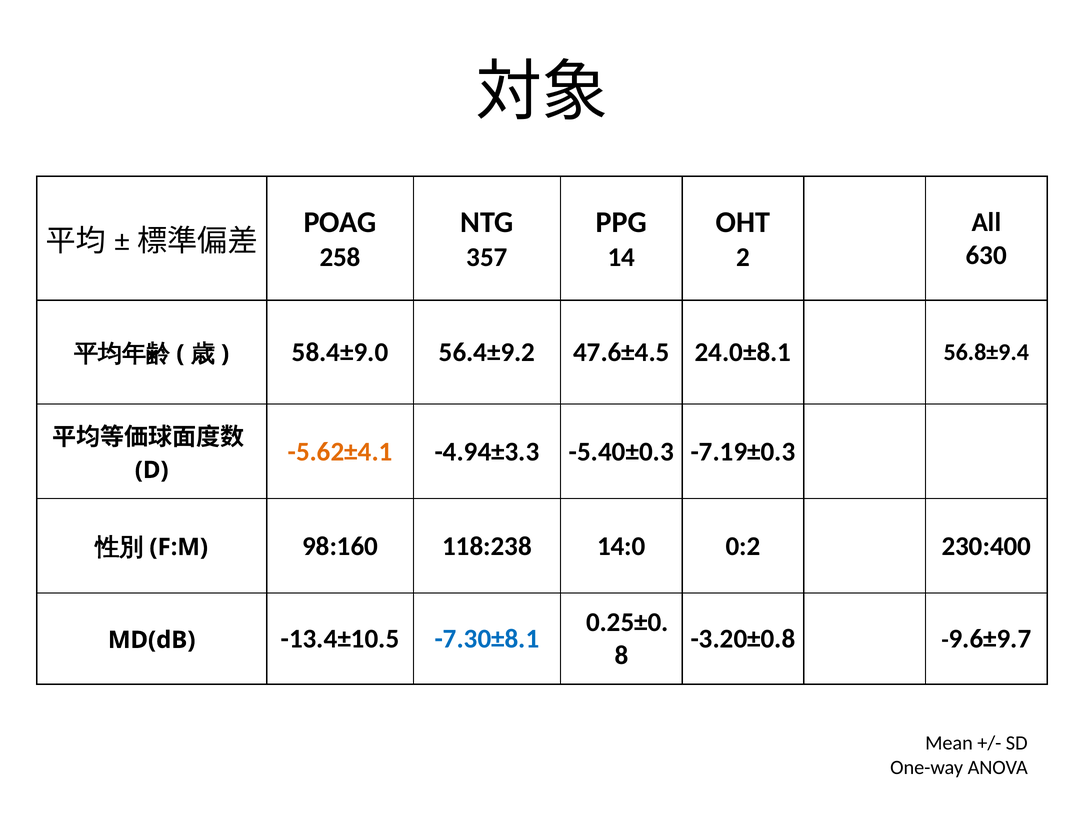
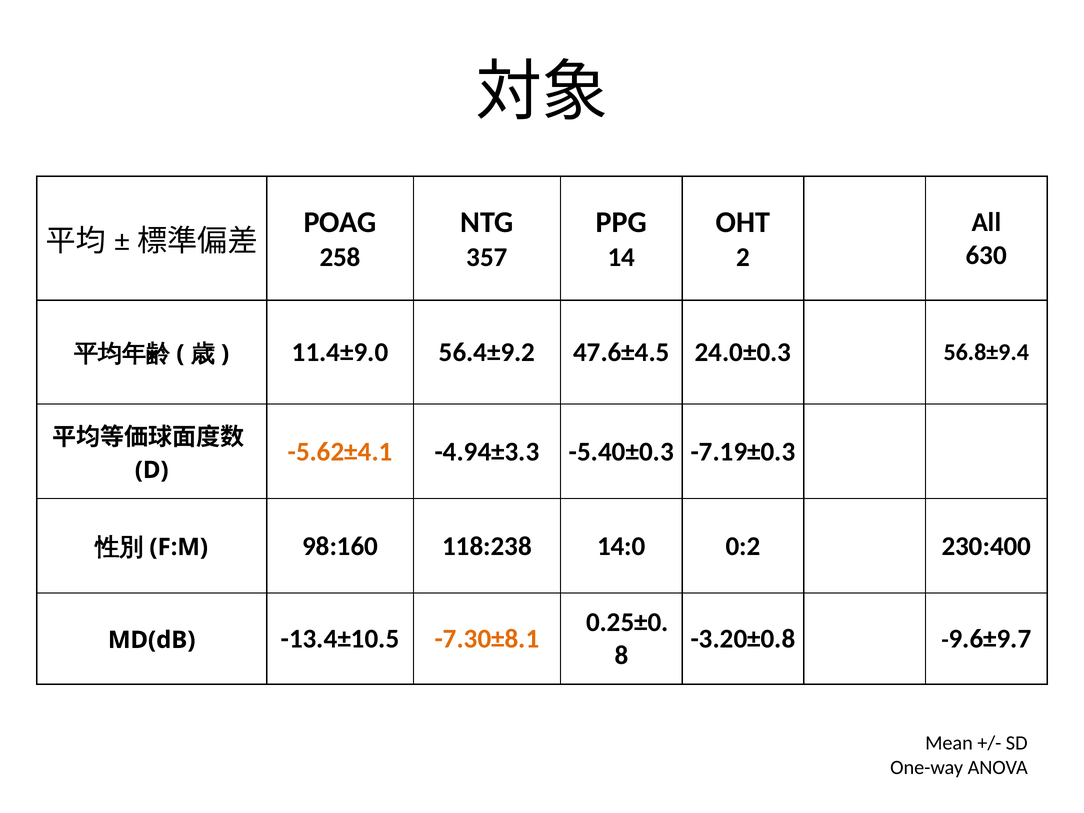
58.4±9.0: 58.4±9.0 -> 11.4±9.0 (340, 352)
24.0±8.1: 24.0±8.1 -> 24.0±0.3 (743, 352)
-7.30±8.1 colour: blue -> orange (487, 639)
